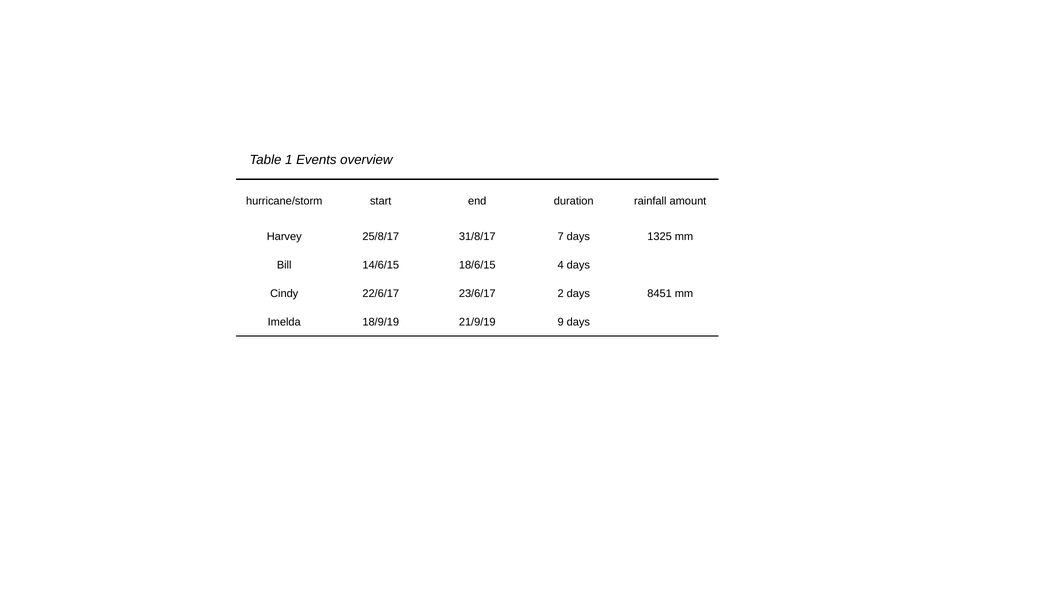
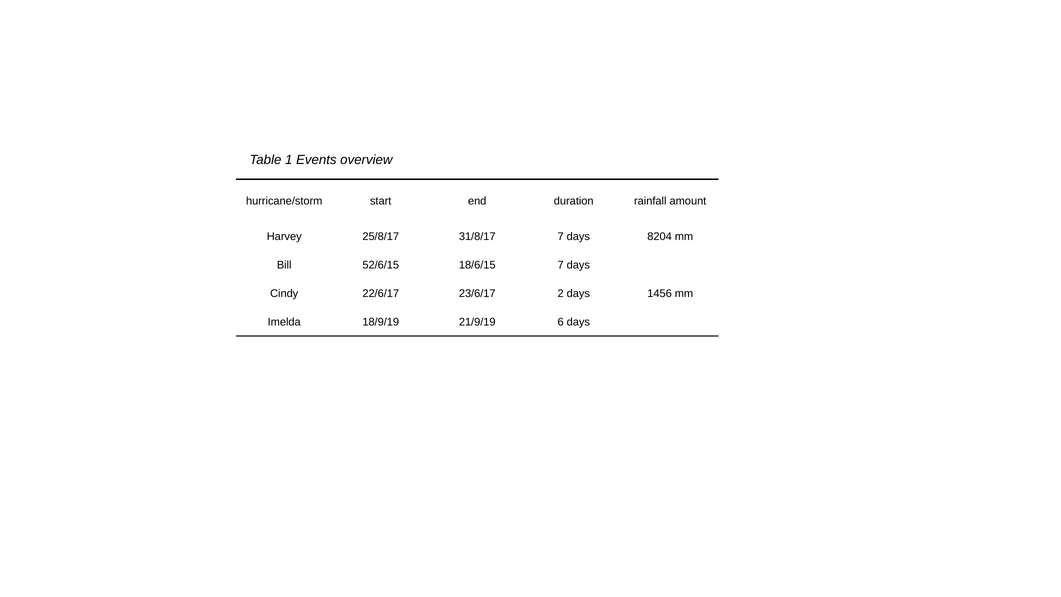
1325: 1325 -> 8204 (660, 236)
14/6/15: 14/6/15 -> 52/6/15 (381, 265)
18/6/15 4: 4 -> 7 (561, 265)
8451: 8451 -> 1456 (660, 294)
9: 9 -> 6 (561, 322)
